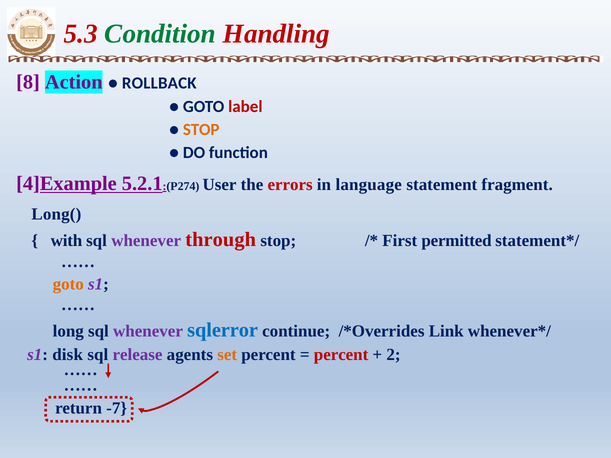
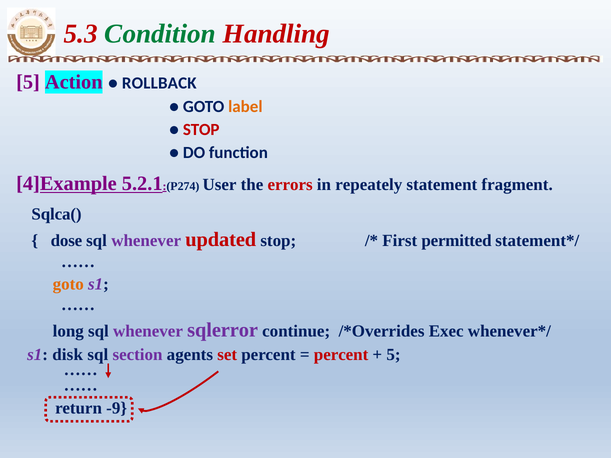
8: 8 -> 5 (28, 82)
label colour: red -> orange (245, 107)
STOP colour: orange -> red (201, 130)
language: language -> repeately (369, 185)
Long(: Long( -> Sqlca( (57, 214)
with: with -> dose (66, 241)
through: through -> updated (221, 239)
sqlerror colour: blue -> purple (223, 330)
Link: Link -> Exec (446, 331)
release: release -> section (137, 355)
set colour: orange -> red (227, 355)
2: 2 -> 5 (393, 355)
-7: -7 -> -9 (117, 408)
